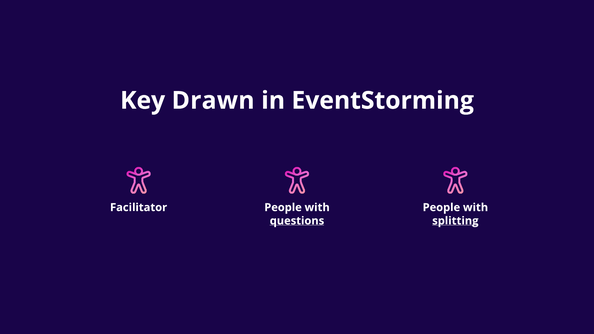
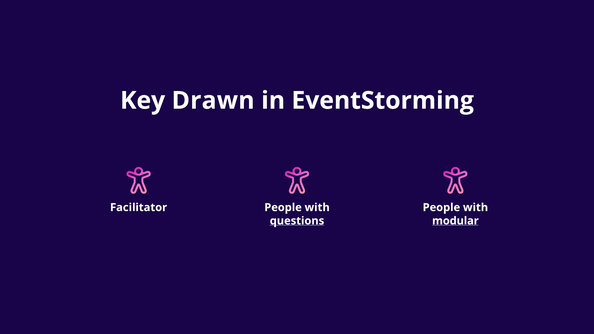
splitting: splitting -> modular (455, 221)
